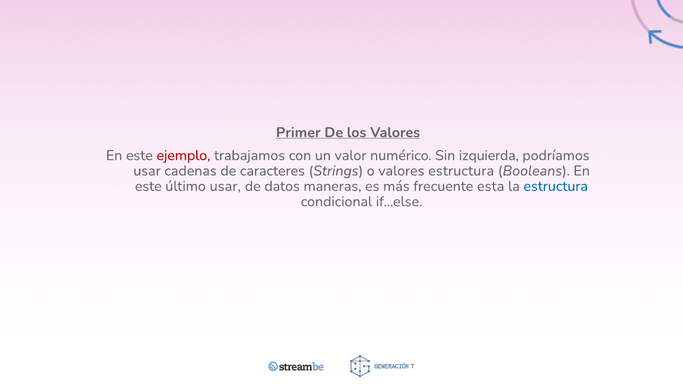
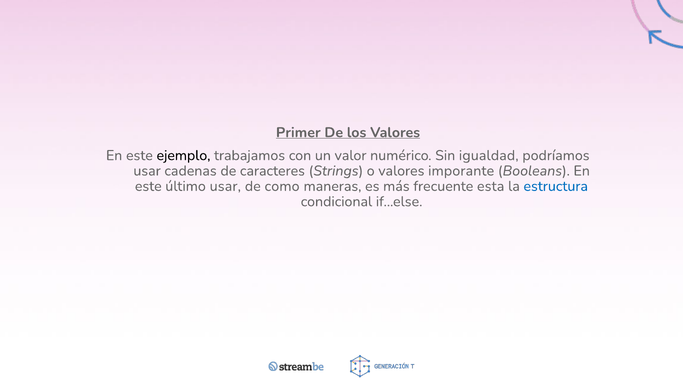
ejemplo colour: red -> black (183, 156)
izquierda: izquierda -> igualdad (489, 156)
valores estructura: estructura -> imporante (461, 171)
datos: datos -> como (282, 186)
